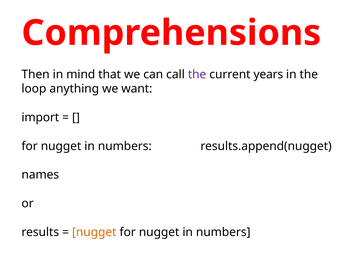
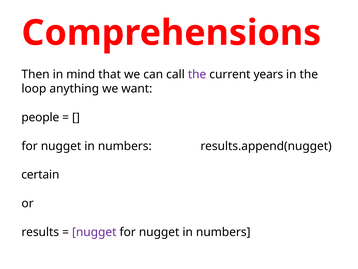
import: import -> people (40, 117)
names: names -> certain (40, 174)
nugget colour: orange -> purple (94, 232)
